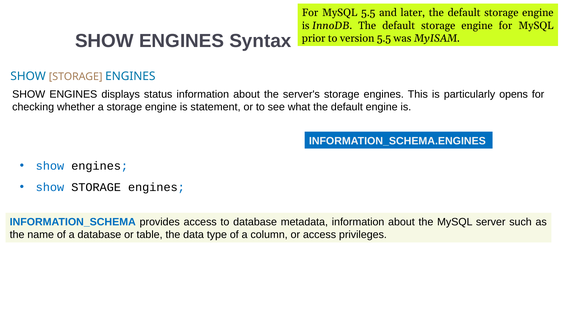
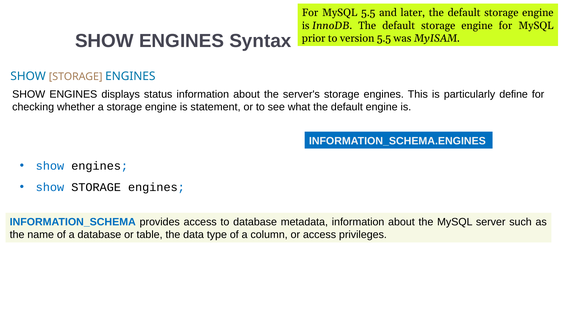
opens: opens -> define (514, 94)
